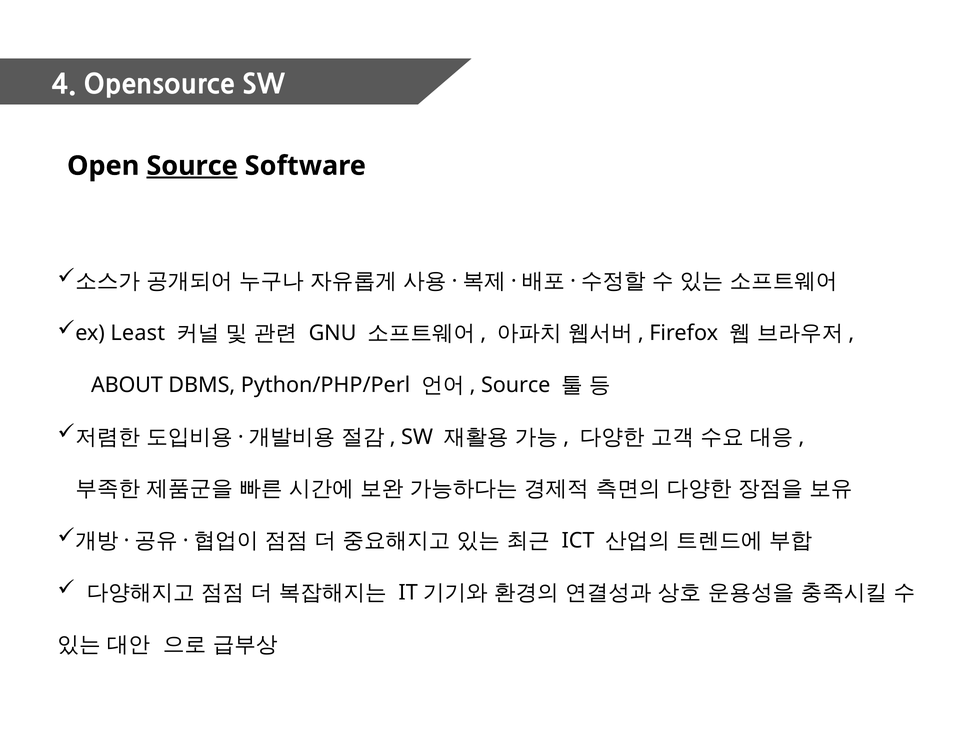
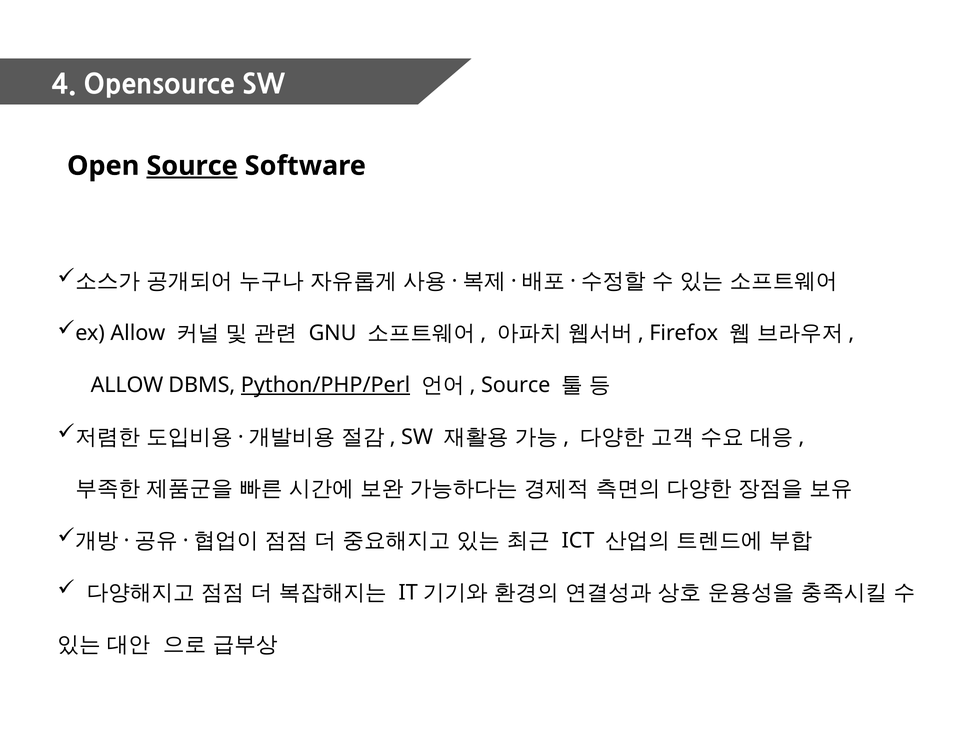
ex Least: Least -> Allow (138, 333)
ABOUT: ABOUT -> ALLOW (127, 385)
Python/PHP/Perl underline: none -> present (326, 385)
